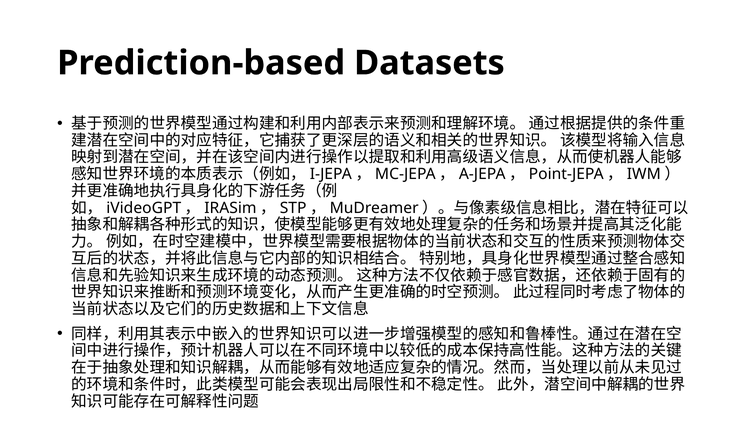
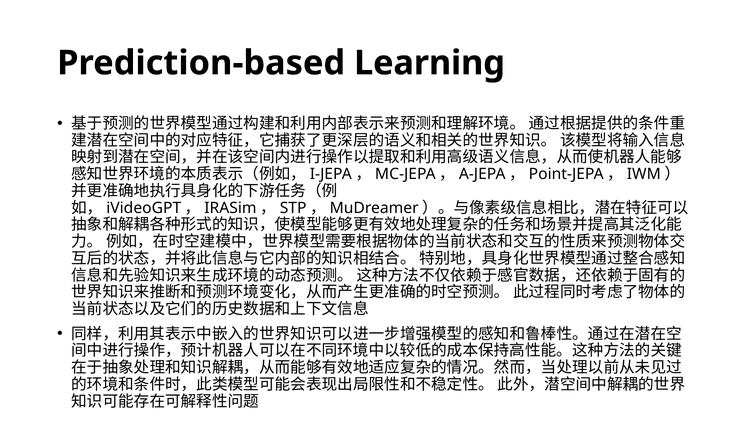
Datasets: Datasets -> Learning (429, 63)
